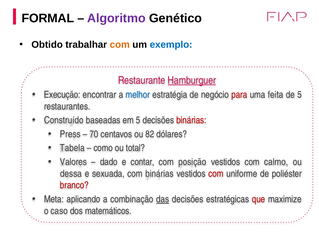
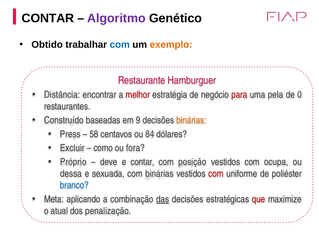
FORMAL: FORMAL -> CONTAR (48, 18)
com colour: orange -> blue (120, 45)
exemplo colour: blue -> orange (171, 45)
Hamburguer underline: present -> none (192, 80)
Execução: Execução -> Distância (62, 95)
melhor colour: blue -> red (138, 95)
feita: feita -> pela (276, 95)
de 5: 5 -> 0 (299, 95)
em 5: 5 -> 9 (138, 120)
binárias colour: red -> orange (191, 120)
70: 70 -> 58 (94, 134)
82: 82 -> 84 (150, 134)
Tabela: Tabela -> Excluir (72, 148)
total: total -> fora (135, 148)
Valores: Valores -> Próprio (73, 162)
dado: dado -> deve (109, 162)
calmo: calmo -> ocupa (276, 162)
branco colour: red -> blue (74, 185)
caso: caso -> atual (59, 211)
matemáticos: matemáticos -> penalização (108, 211)
